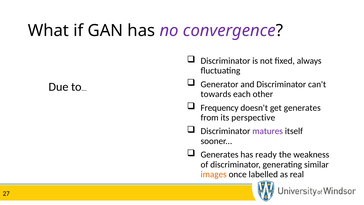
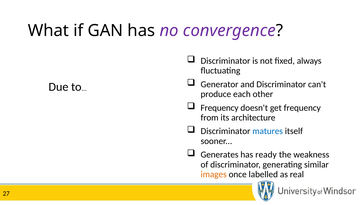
towards: towards -> produce (216, 94)
get generates: generates -> frequency (302, 108)
perspective: perspective -> architecture (253, 117)
matures colour: purple -> blue (268, 131)
